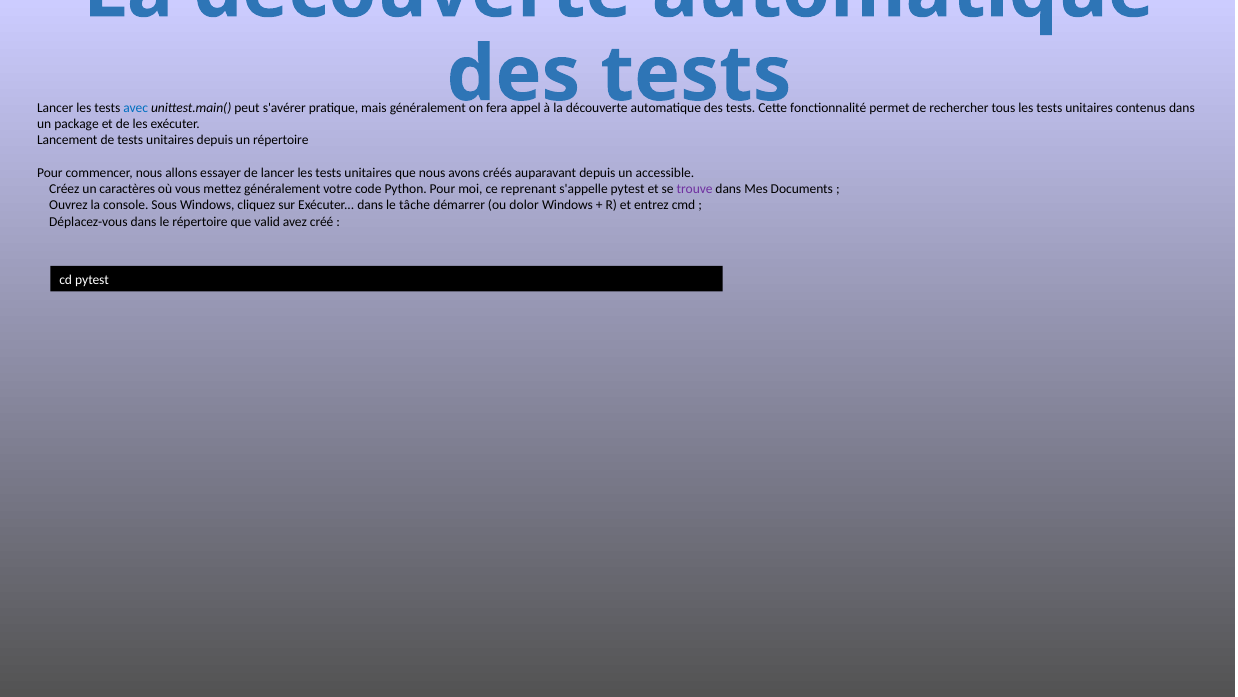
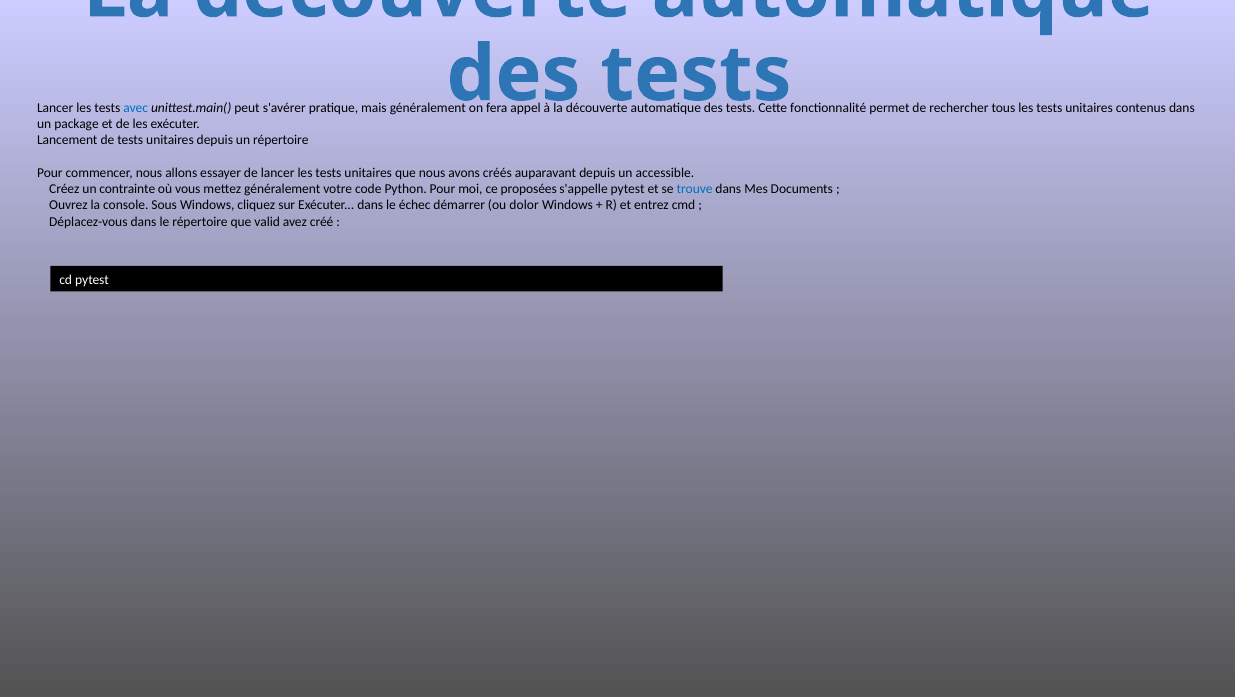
caractères: caractères -> contrainte (127, 189)
reprenant: reprenant -> proposées (529, 189)
trouve colour: purple -> blue (695, 189)
tâche: tâche -> échec (415, 205)
